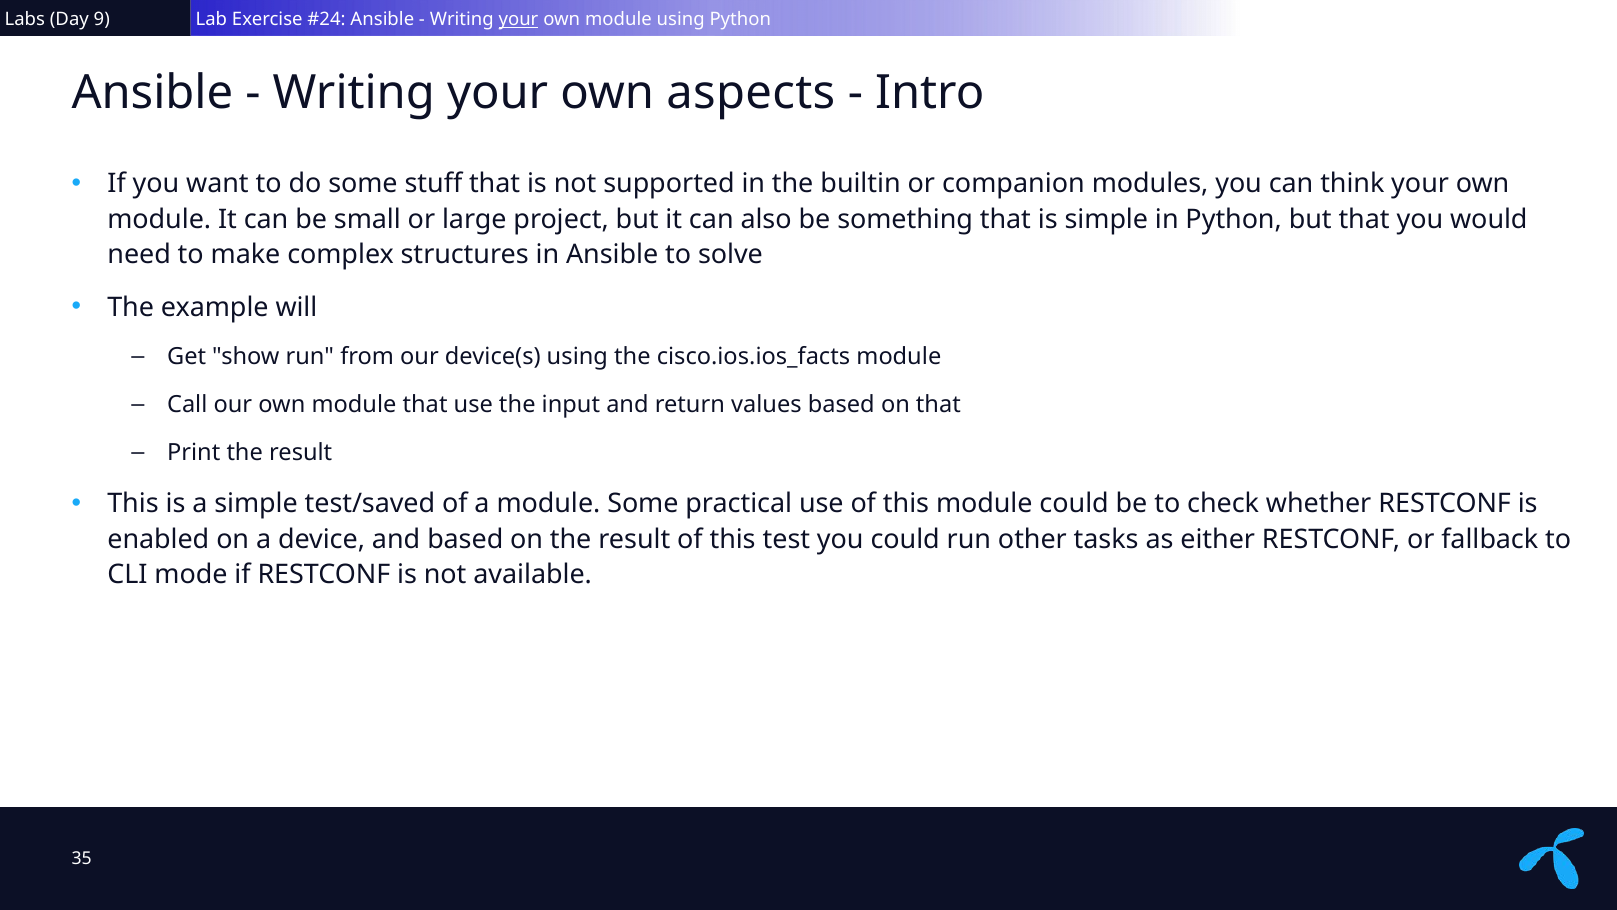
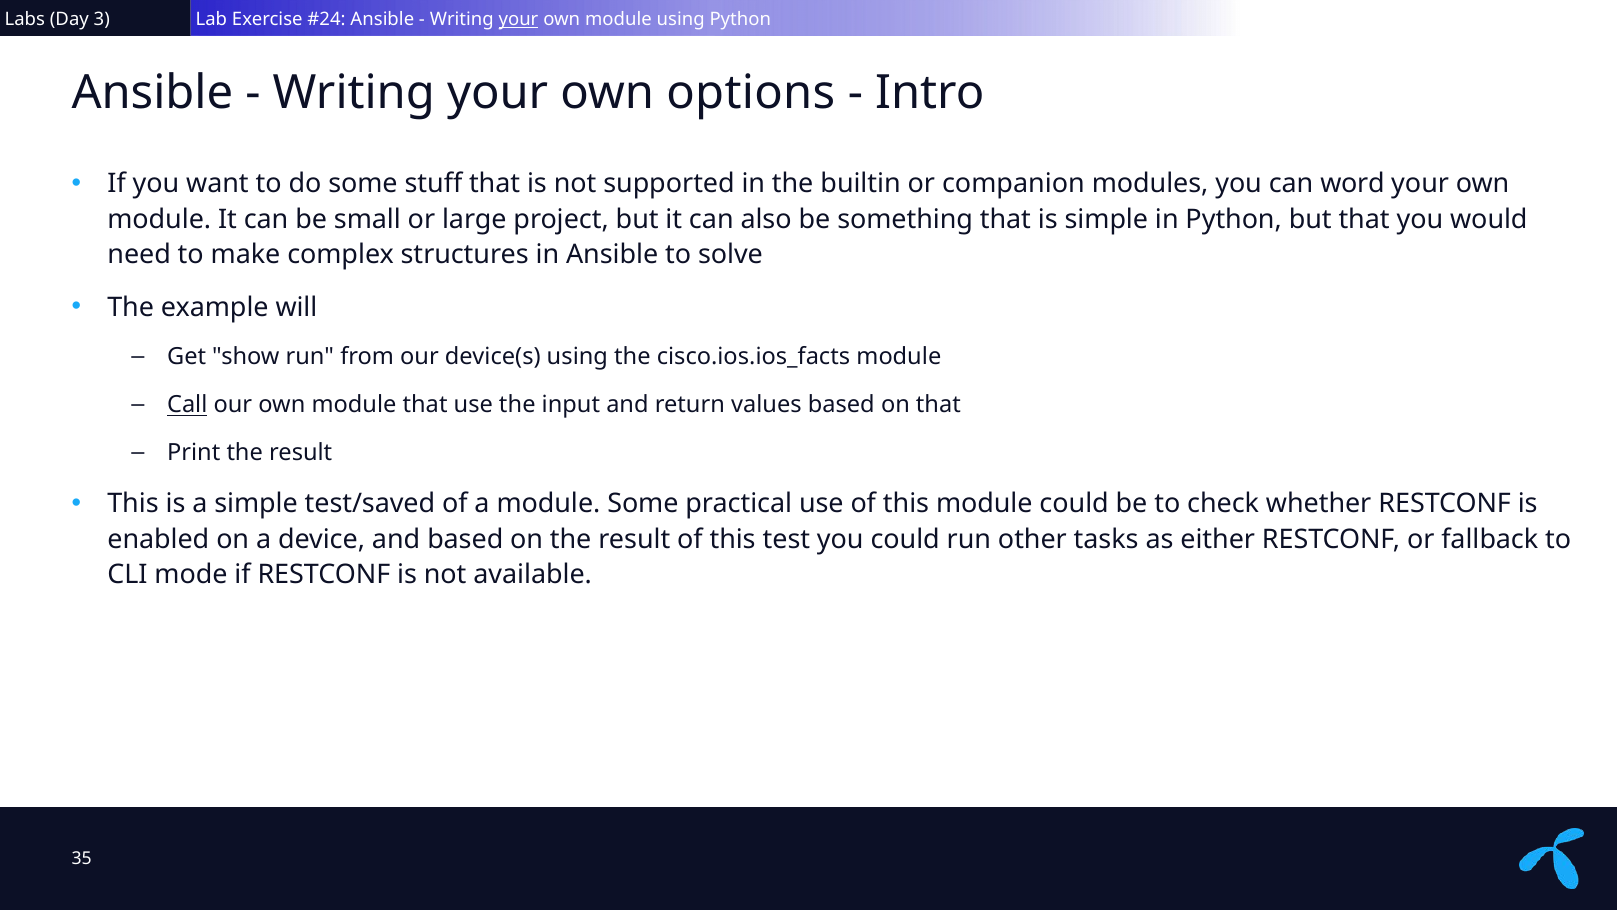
9: 9 -> 3 (102, 19)
aspects: aspects -> options (751, 93)
think: think -> word (1352, 184)
Call underline: none -> present (187, 405)
